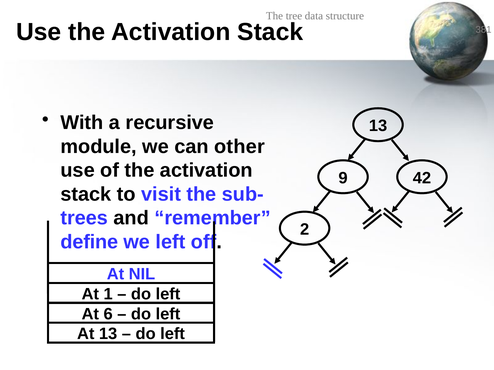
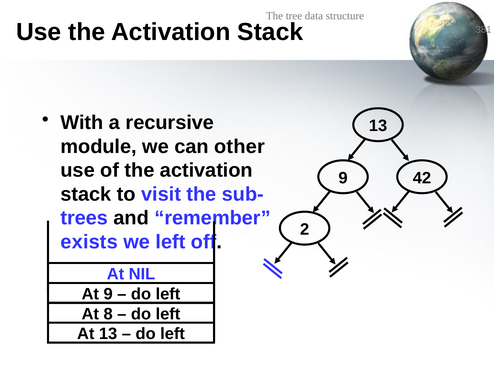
define: define -> exists (89, 242)
At 1: 1 -> 9 (108, 294)
6: 6 -> 8 (108, 314)
